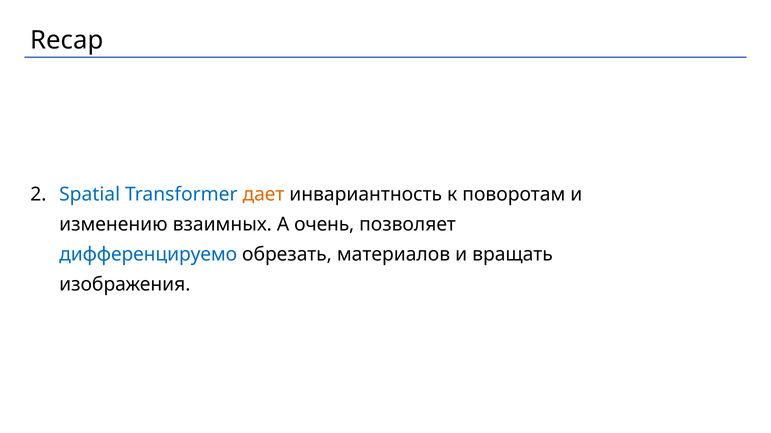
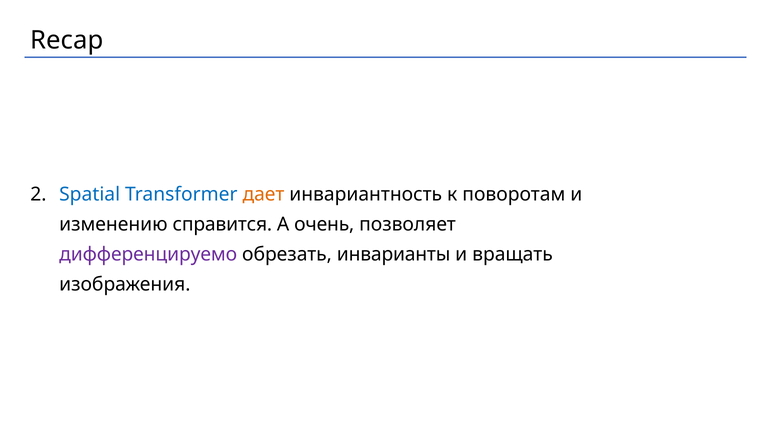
взаимных: взаимных -> справится (222, 225)
дифференцируемо colour: blue -> purple (148, 255)
материалов: материалов -> инварианты (394, 255)
